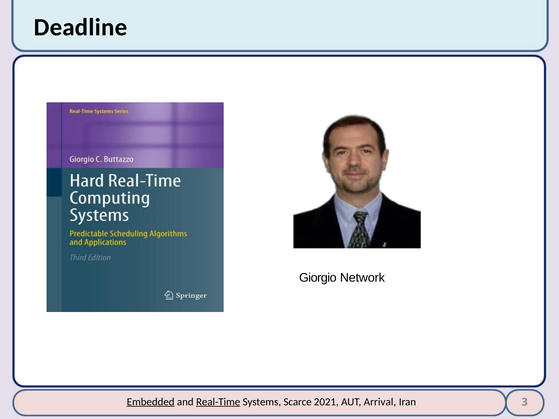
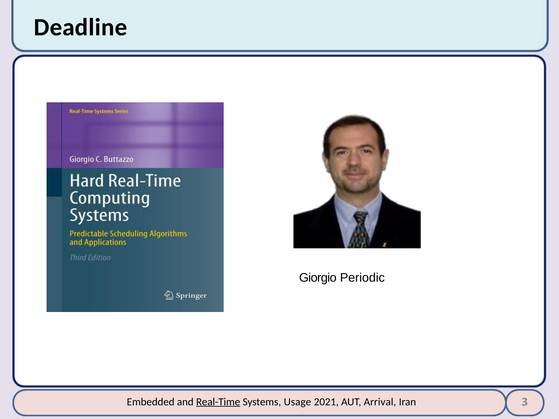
Network: Network -> Periodic (362, 278)
Embedded underline: present -> none (151, 402)
Scarce: Scarce -> Usage (297, 402)
